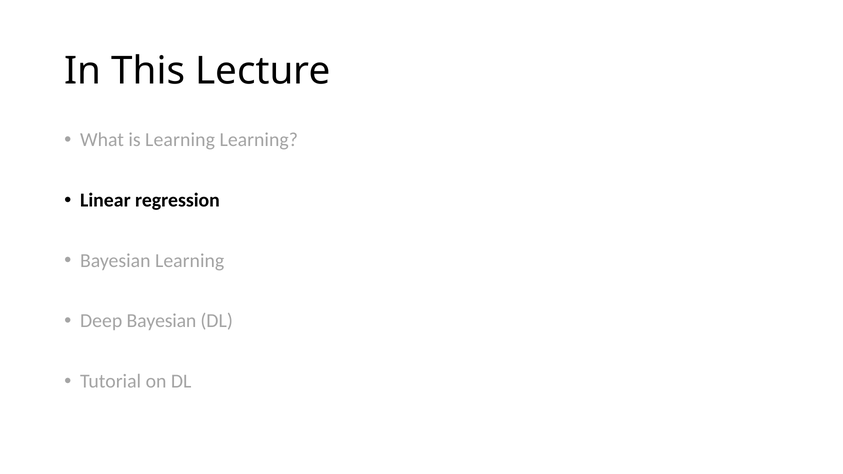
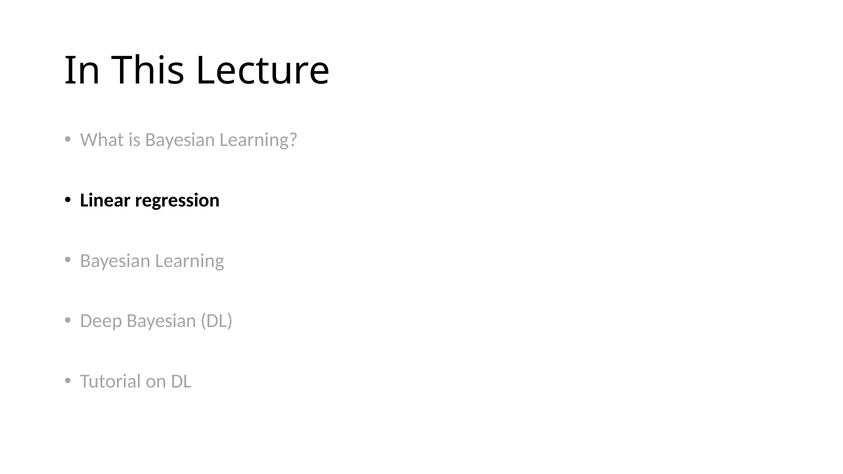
is Learning: Learning -> Bayesian (180, 140)
